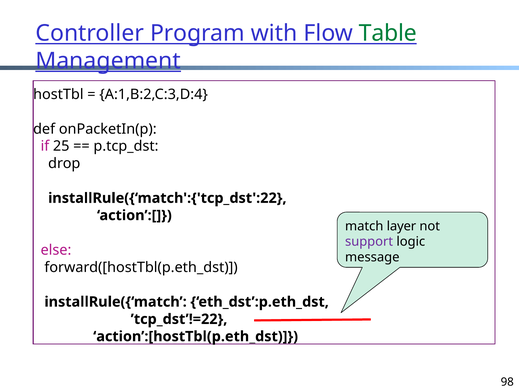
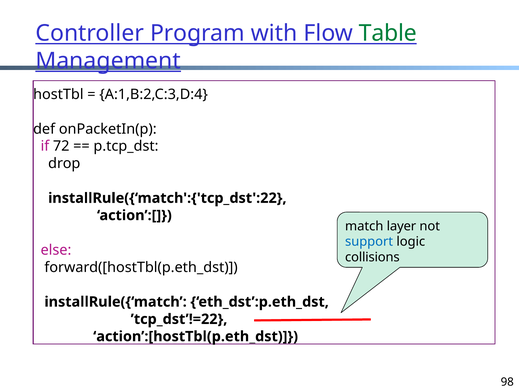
25: 25 -> 72 (61, 146)
support colour: purple -> blue (369, 242)
message: message -> collisions (372, 257)
